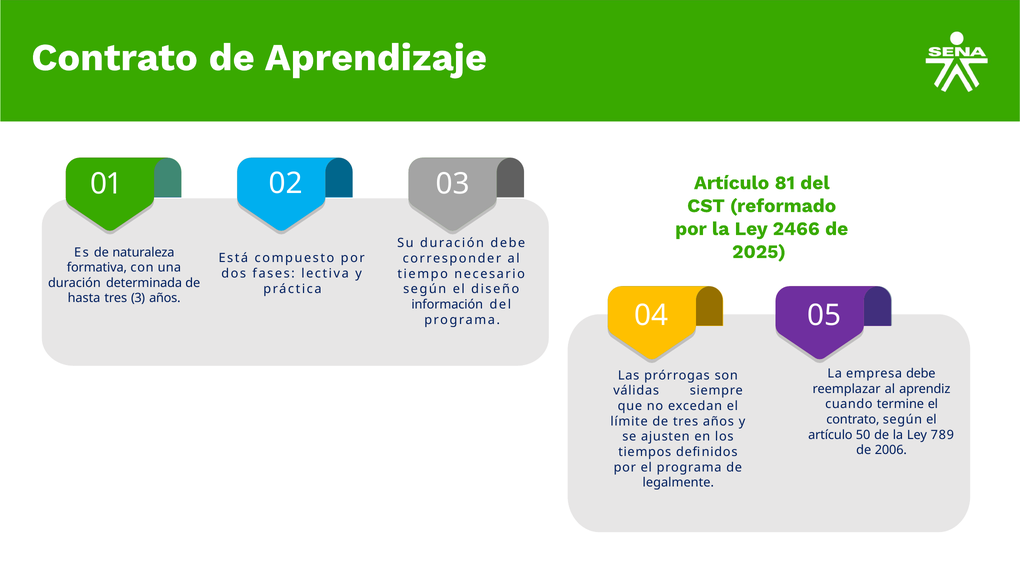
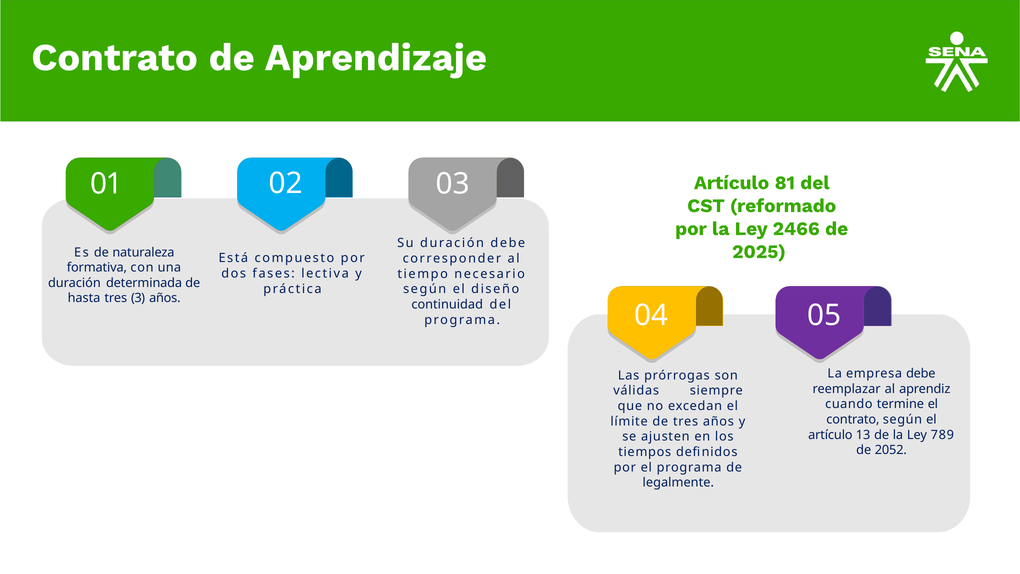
información: información -> continuidad (447, 304)
50: 50 -> 13 (863, 435)
2006: 2006 -> 2052 (891, 450)
